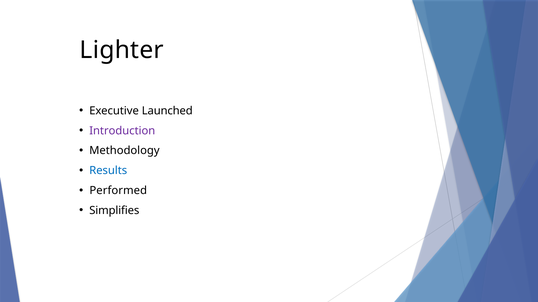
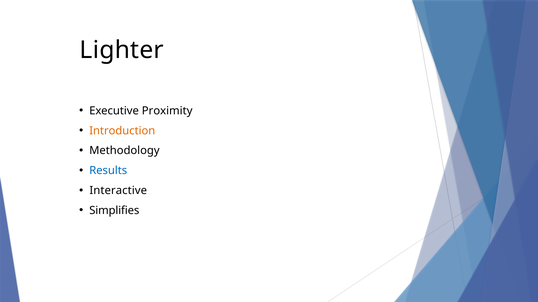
Launched: Launched -> Proximity (167, 111)
Introduction colour: purple -> orange (122, 131)
Performed: Performed -> Interactive (118, 191)
